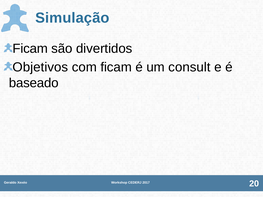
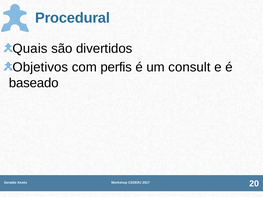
Simulação: Simulação -> Procedural (73, 18)
Ficam: Ficam -> Quais (30, 49)
com ficam: ficam -> perfis (116, 67)
